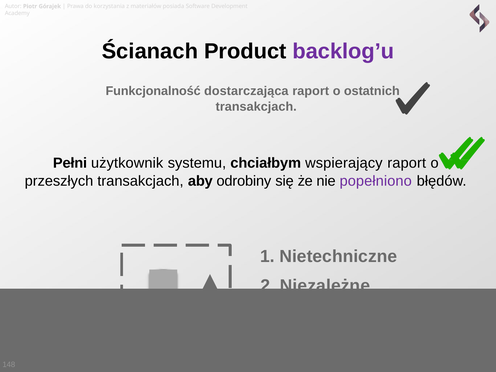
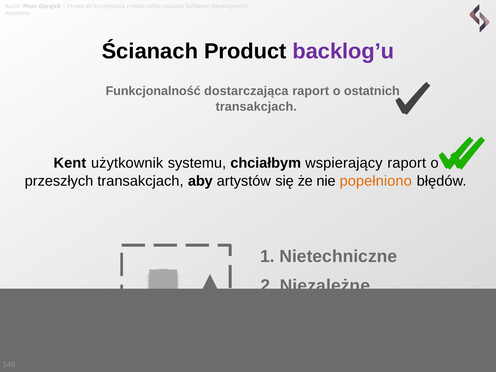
Pełni: Pełni -> Kent (70, 163)
odrobiny: odrobiny -> artystów (244, 181)
popełniono colour: purple -> orange (376, 181)
